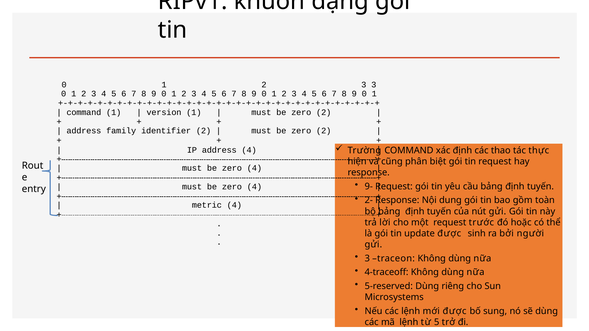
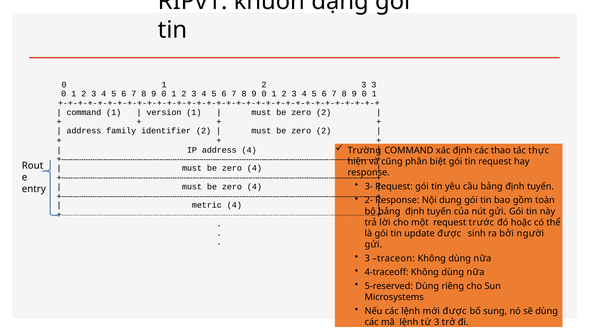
9-: 9- -> 3- (369, 187)
từ 5: 5 -> 3 (437, 322)
